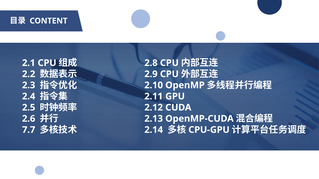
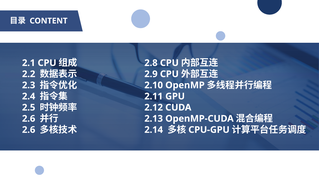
7.7: 7.7 -> 2.6 (29, 130)
